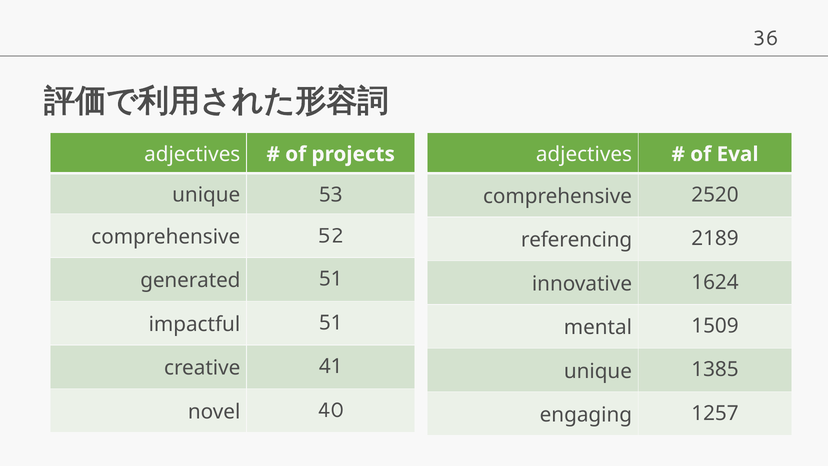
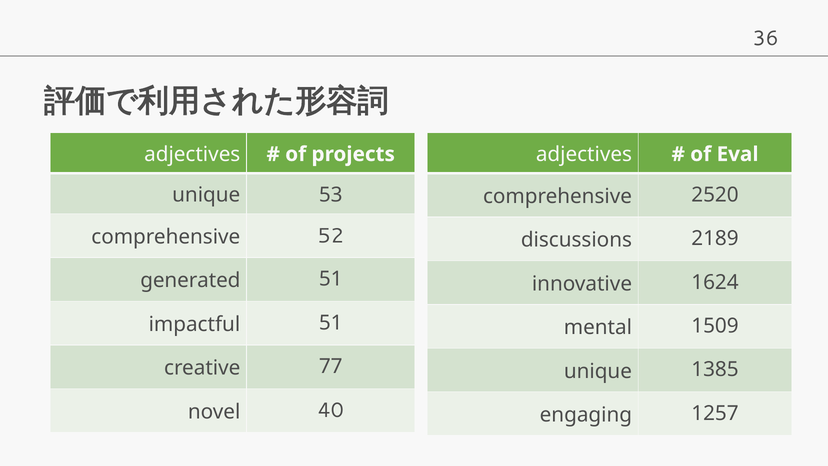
referencing: referencing -> discussions (576, 240)
41: 41 -> 77 (331, 366)
